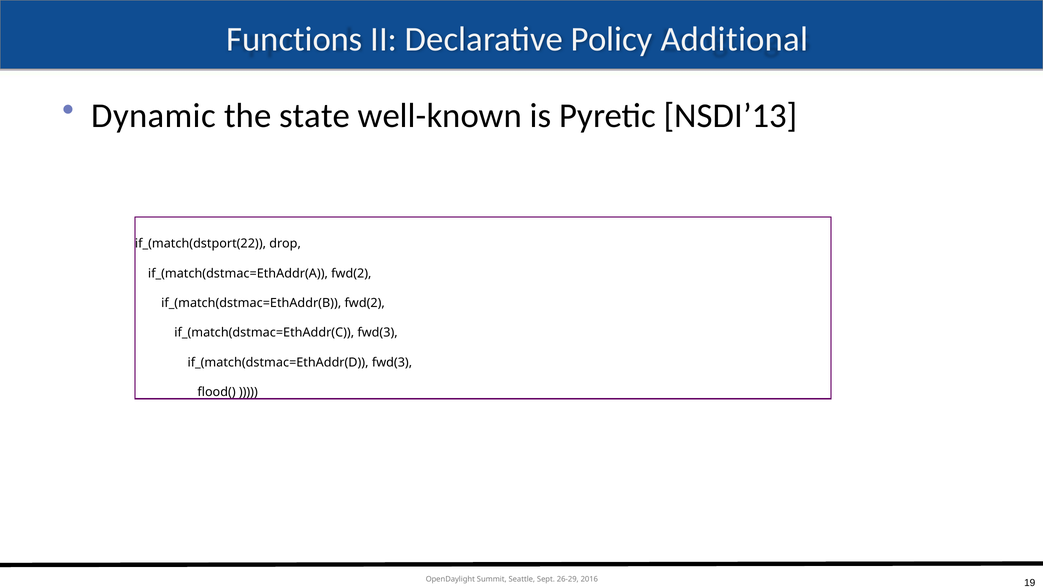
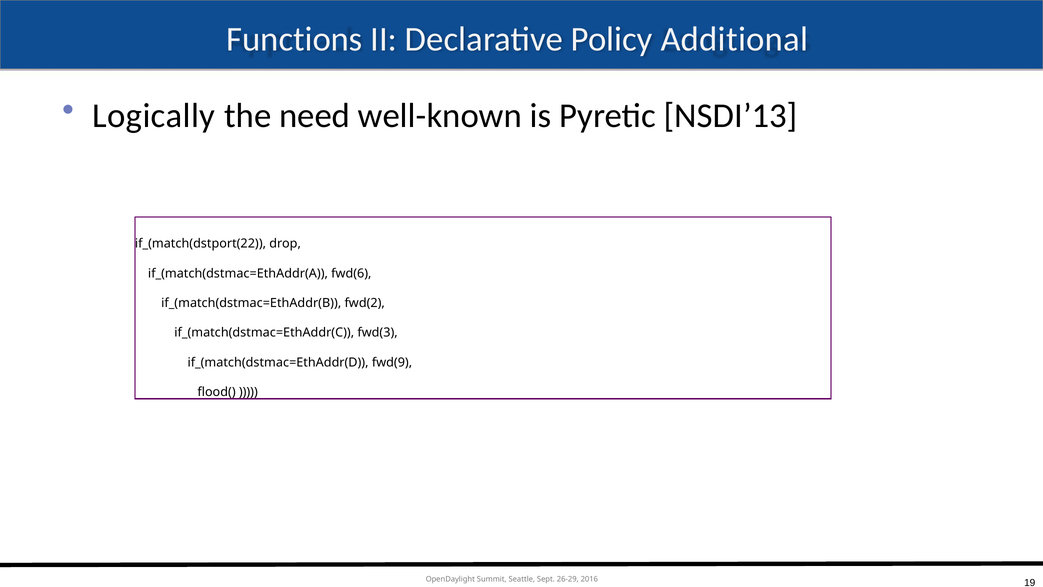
Dynamic: Dynamic -> Logically (154, 116)
state: state -> need (315, 116)
if_(match(dstmac=EthAddr(A fwd(2: fwd(2 -> fwd(6 (351, 273)
if_(match(dstmac=EthAddr(D fwd(3: fwd(3 -> fwd(9 (392, 362)
